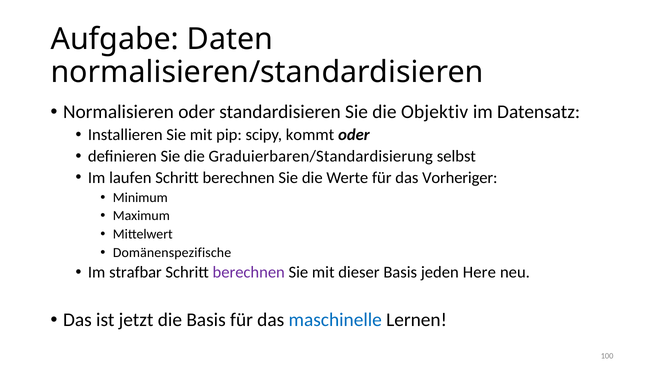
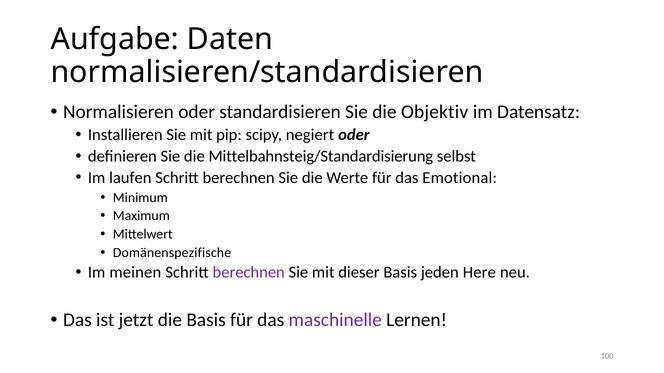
kommt: kommt -> negiert (310, 135)
Graduierbaren/Standardisierung: Graduierbaren/Standardisierung -> Mittelbahnsteig/Standardisierung (321, 157)
Vorheriger: Vorheriger -> Emotional (460, 178)
strafbar: strafbar -> meinen (135, 273)
maschinelle colour: blue -> purple (335, 321)
